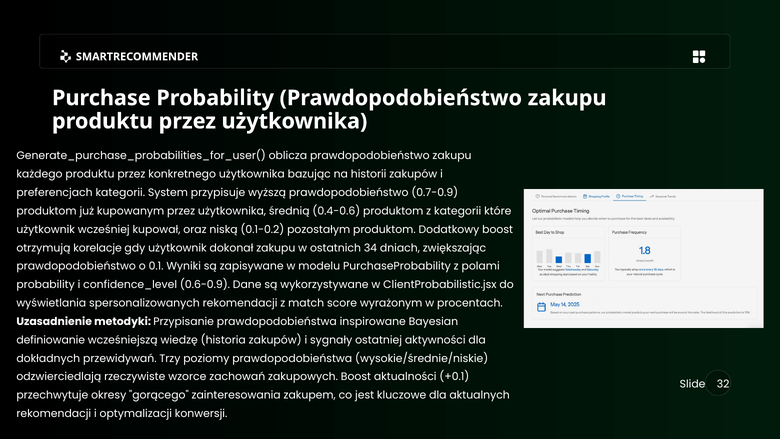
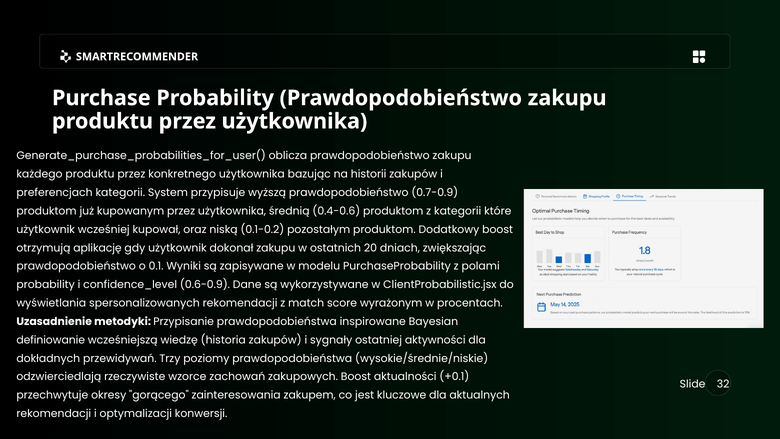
korelacje: korelacje -> aplikację (98, 248)
34: 34 -> 20 (370, 248)
